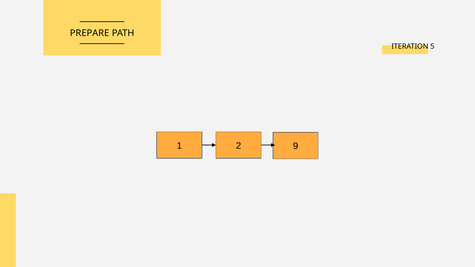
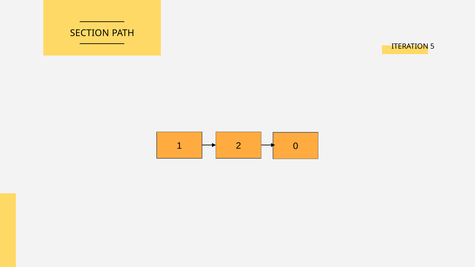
PREPARE: PREPARE -> SECTION (90, 33)
9: 9 -> 0 (296, 146)
